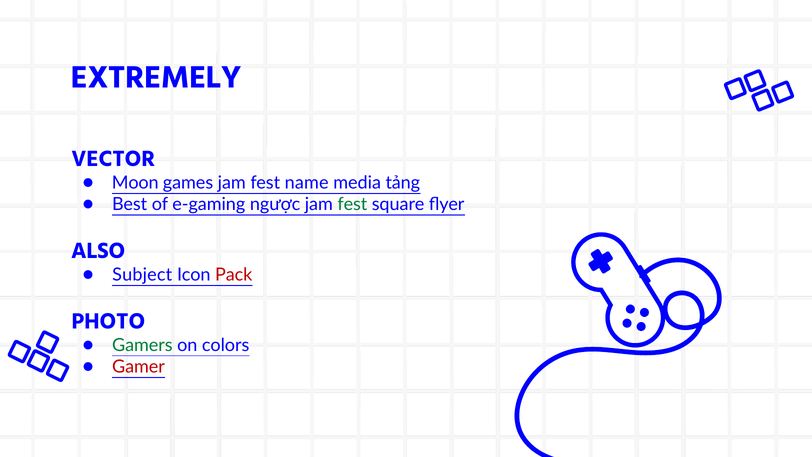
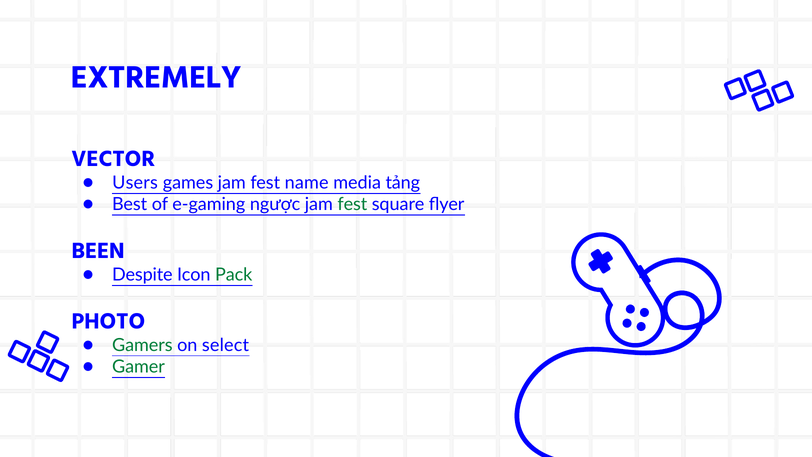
Moon: Moon -> Users (135, 183)
ALSO: ALSO -> BEEN (98, 251)
Subject: Subject -> Despite (142, 275)
Pack colour: red -> green (234, 275)
colors: colors -> select (226, 345)
Gamer colour: red -> green (138, 367)
